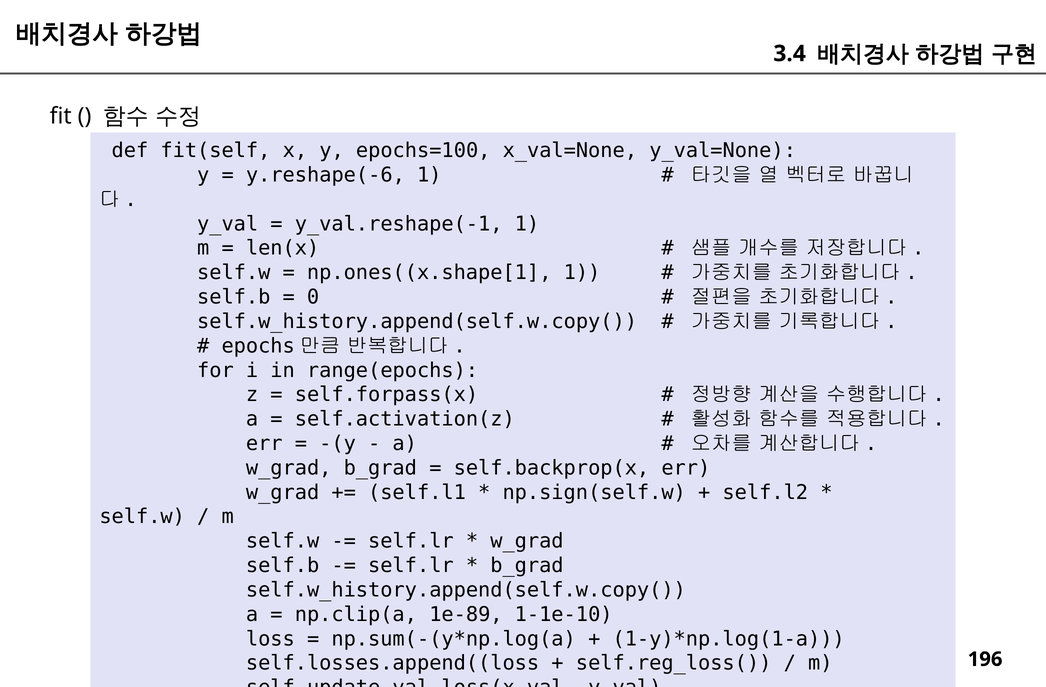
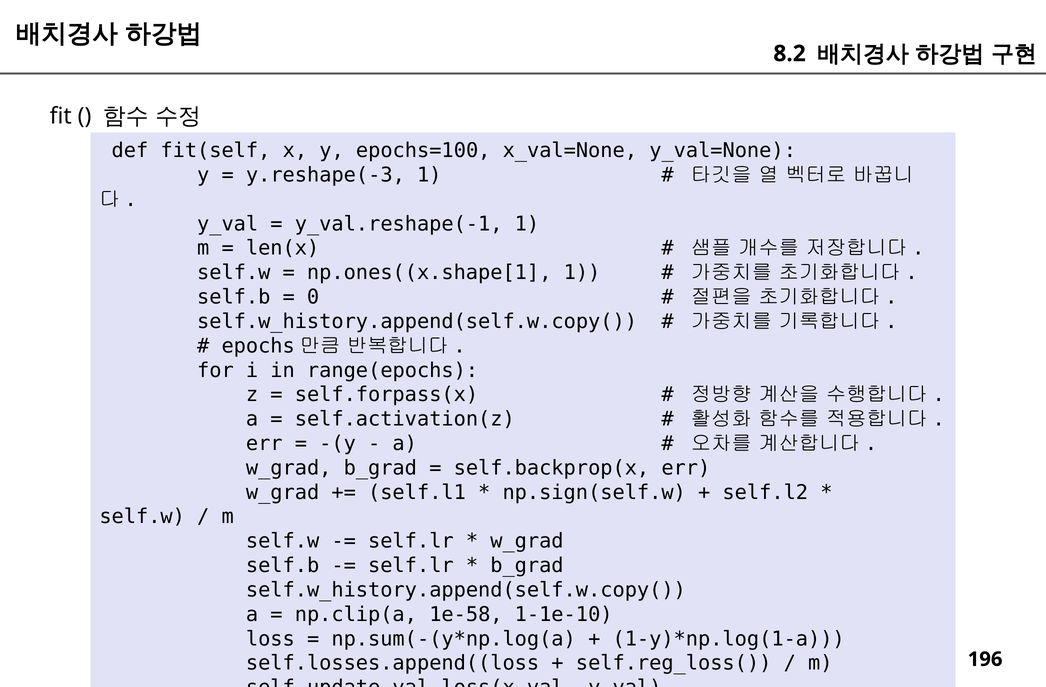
3.4: 3.4 -> 8.2 (790, 54)
y.reshape(-6: y.reshape(-6 -> y.reshape(-3 (325, 175)
1e-89: 1e-89 -> 1e-58 (466, 614)
